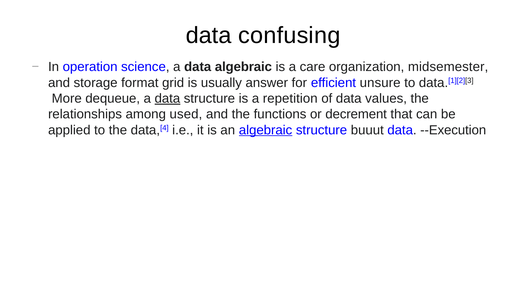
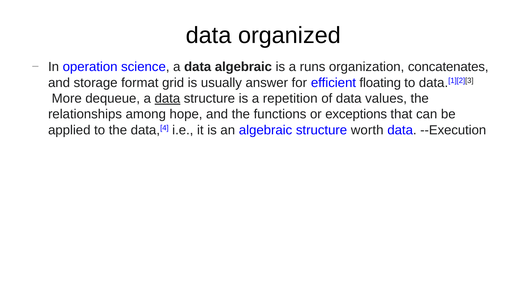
confusing: confusing -> organized (289, 36)
care: care -> runs (313, 67)
midsemester: midsemester -> concatenates (448, 67)
unsure: unsure -> floating (380, 83)
used: used -> hope (186, 114)
decrement: decrement -> exceptions (356, 114)
algebraic underline: present -> none (266, 130)
buuut: buuut -> worth (367, 130)
